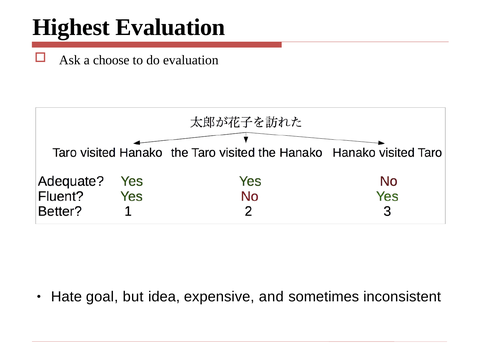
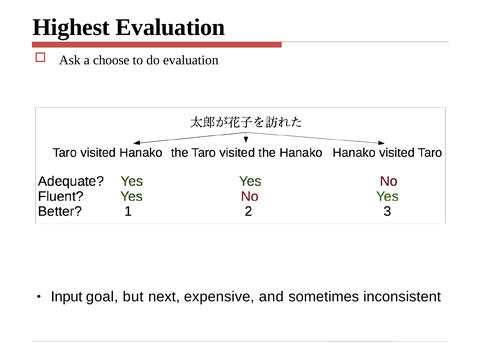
Hate: Hate -> Input (67, 297)
idea: idea -> next (164, 297)
